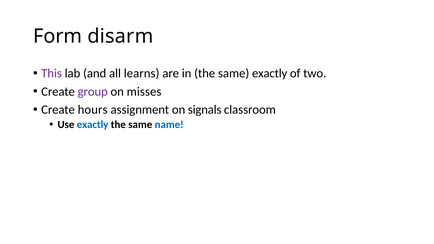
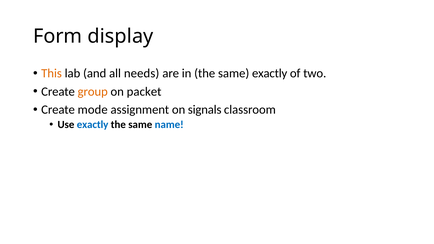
disarm: disarm -> display (120, 36)
This colour: purple -> orange (52, 73)
learns: learns -> needs (142, 73)
group colour: purple -> orange (93, 92)
misses: misses -> packet (144, 92)
hours: hours -> mode (93, 110)
